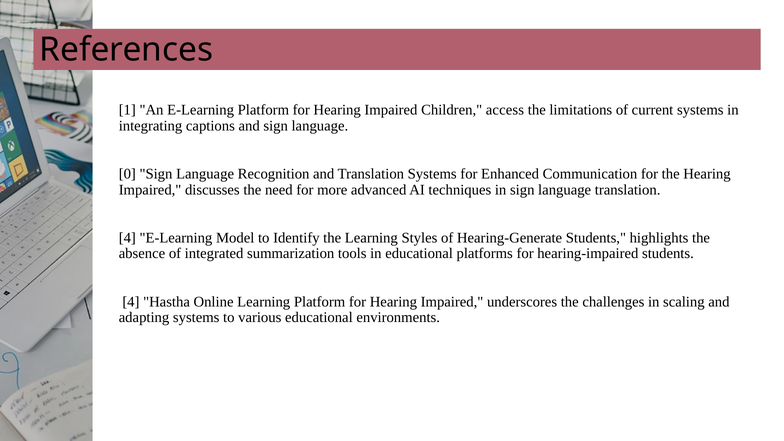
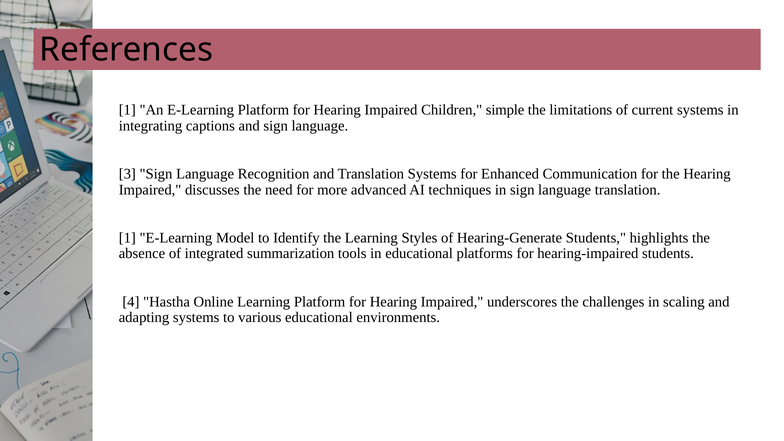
access: access -> simple (505, 110)
0: 0 -> 3 (127, 174)
4: 4 -> 1 (127, 238)
